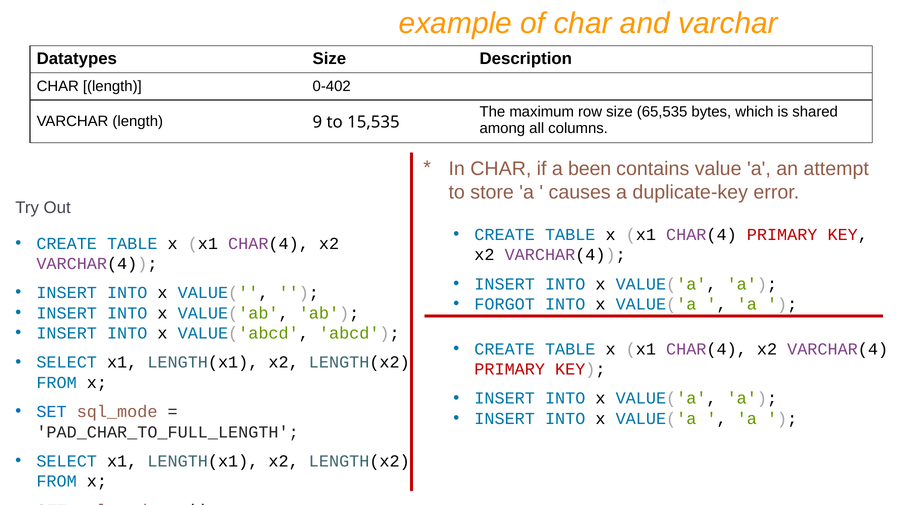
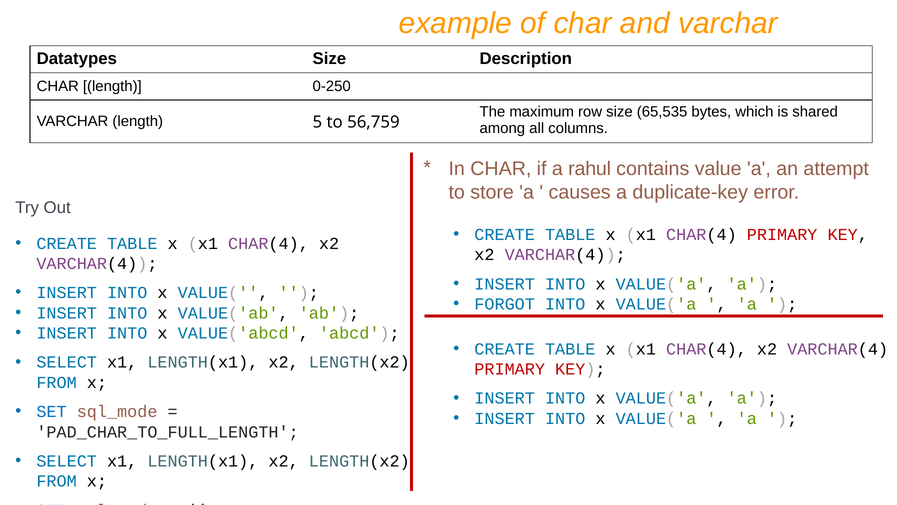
0-402: 0-402 -> 0-250 (332, 86)
9: 9 -> 5 (317, 122)
15,535: 15,535 -> 56,759 (373, 122)
been: been -> rahul (590, 169)
